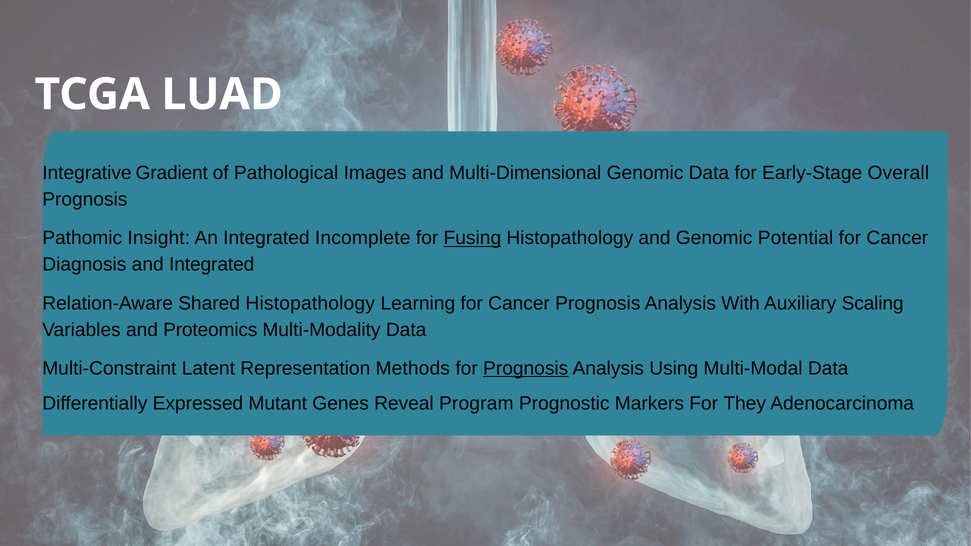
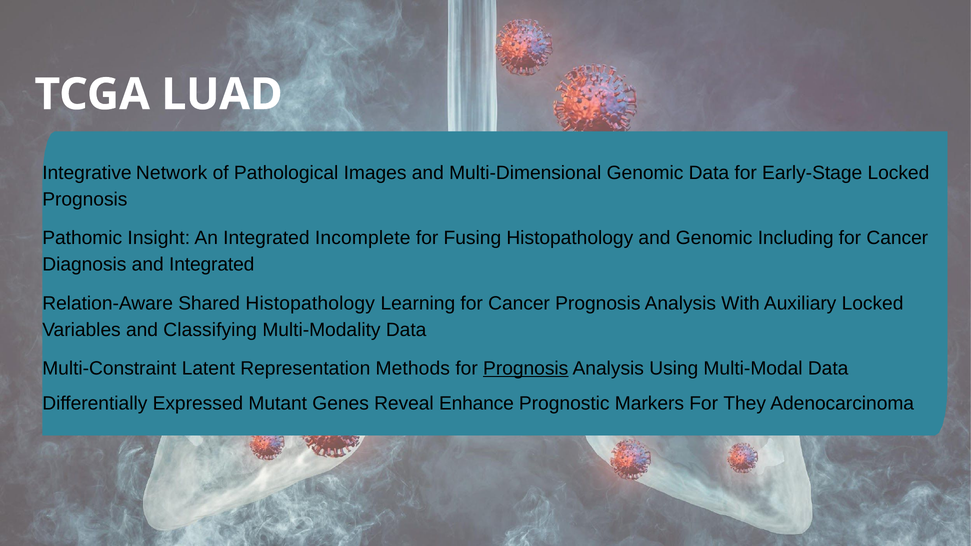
Gradient: Gradient -> Network (172, 173)
Early-Stage Overall: Overall -> Locked (898, 173)
Fusing underline: present -> none (472, 238)
Potential: Potential -> Including (796, 238)
Auxiliary Scaling: Scaling -> Locked (873, 303)
Proteomics: Proteomics -> Classifying (210, 330)
Program: Program -> Enhance (476, 404)
